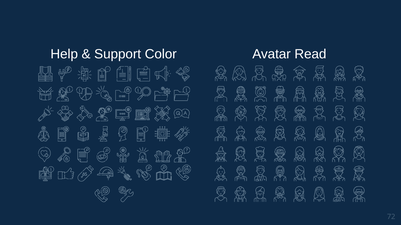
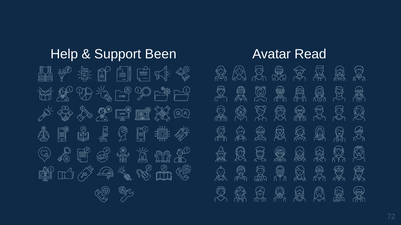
Color: Color -> Been (161, 54)
